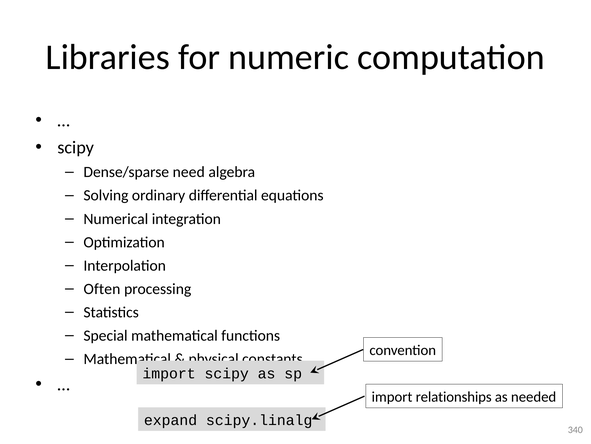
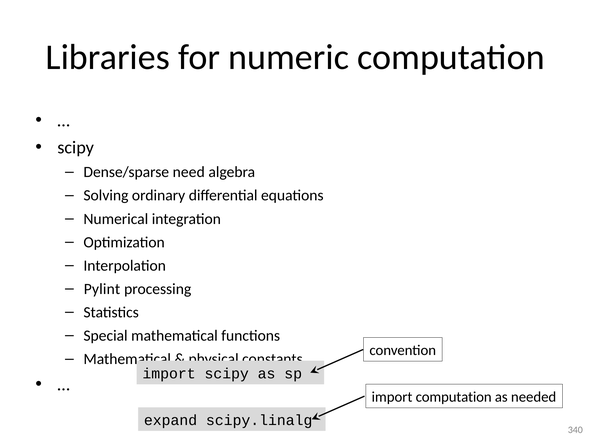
Often: Often -> Pylint (102, 288)
import relationships: relationships -> computation (454, 396)
